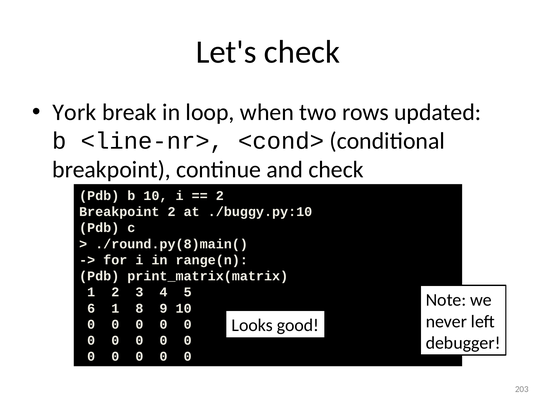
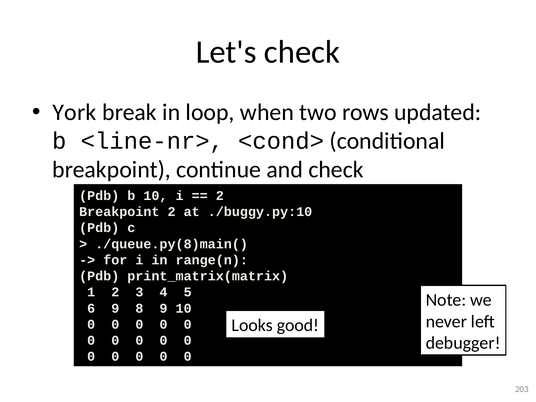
./round.py(8)main(: ./round.py(8)main( -> ./queue.py(8)main( (172, 244)
6 1: 1 -> 9 (115, 308)
